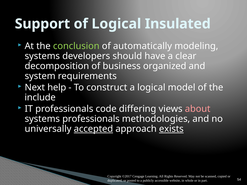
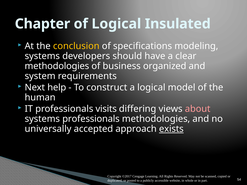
Support: Support -> Chapter (42, 24)
conclusion colour: light green -> yellow (76, 46)
automatically: automatically -> specifications (143, 46)
decomposition: decomposition -> methodologies (57, 66)
include: include -> human (40, 98)
code: code -> visits (106, 109)
accepted underline: present -> none (93, 129)
